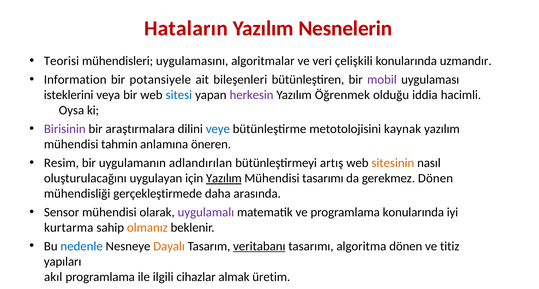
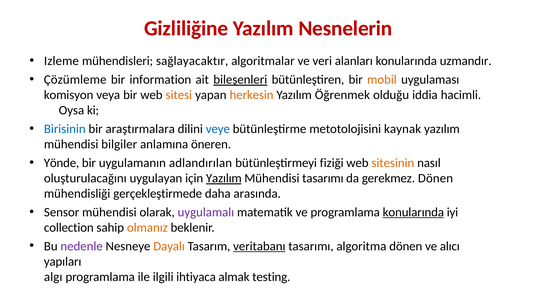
Hataların: Hataların -> Gizliliğine (186, 28)
Teorisi: Teorisi -> Izleme (61, 61)
uygulamasını: uygulamasını -> sağlayacaktır (192, 61)
çelişkili: çelişkili -> alanları (354, 61)
Information: Information -> Çözümleme (75, 80)
potansiyele: potansiyele -> information (160, 80)
bileşenleri underline: none -> present (240, 80)
mobil colour: purple -> orange (382, 80)
isteklerini: isteklerini -> komisyon (69, 95)
sitesi colour: blue -> orange (179, 95)
herkesin colour: purple -> orange (252, 95)
Birisinin colour: purple -> blue (65, 129)
tahmin: tahmin -> bilgiler (119, 144)
Resim: Resim -> Yönde (62, 163)
artış: artış -> fiziği (332, 163)
konularında underline: none -> present (413, 212)
kurtarma: kurtarma -> collection (69, 227)
nedenle colour: blue -> purple (82, 246)
titiz: titiz -> alıcı (450, 246)
akıl: akıl -> algı (53, 277)
cihazlar: cihazlar -> ihtiyaca (196, 277)
üretim: üretim -> testing (271, 277)
